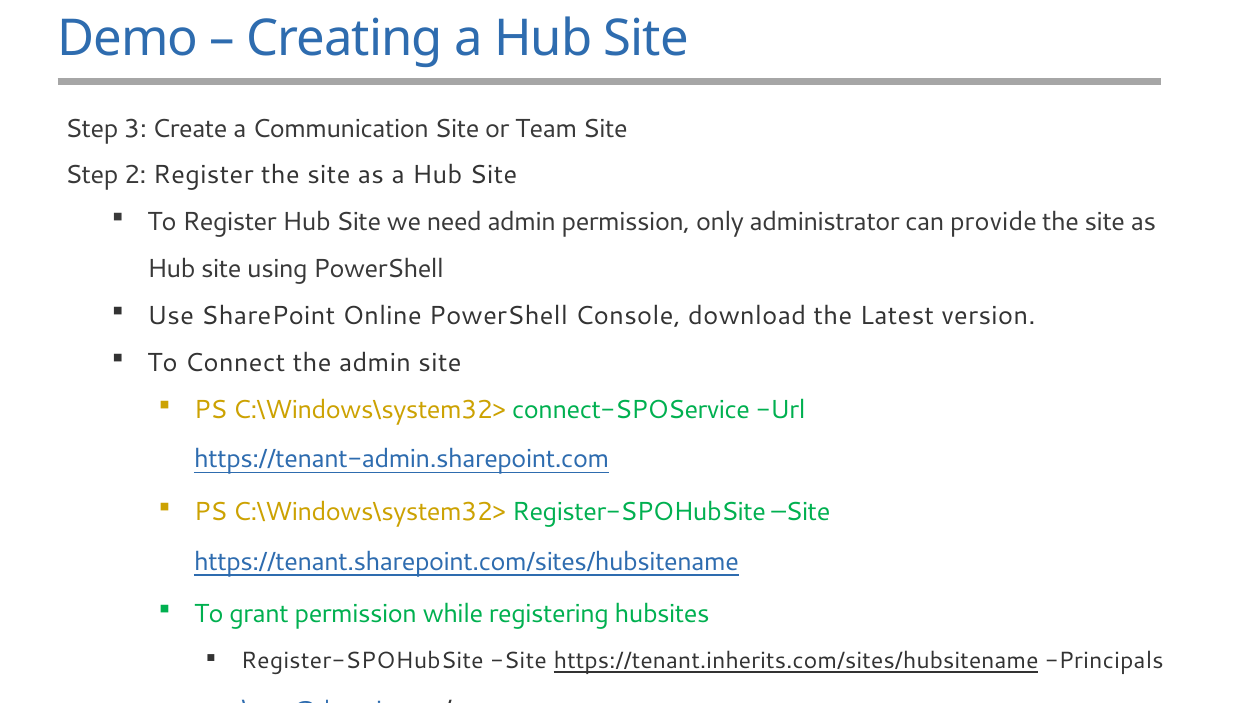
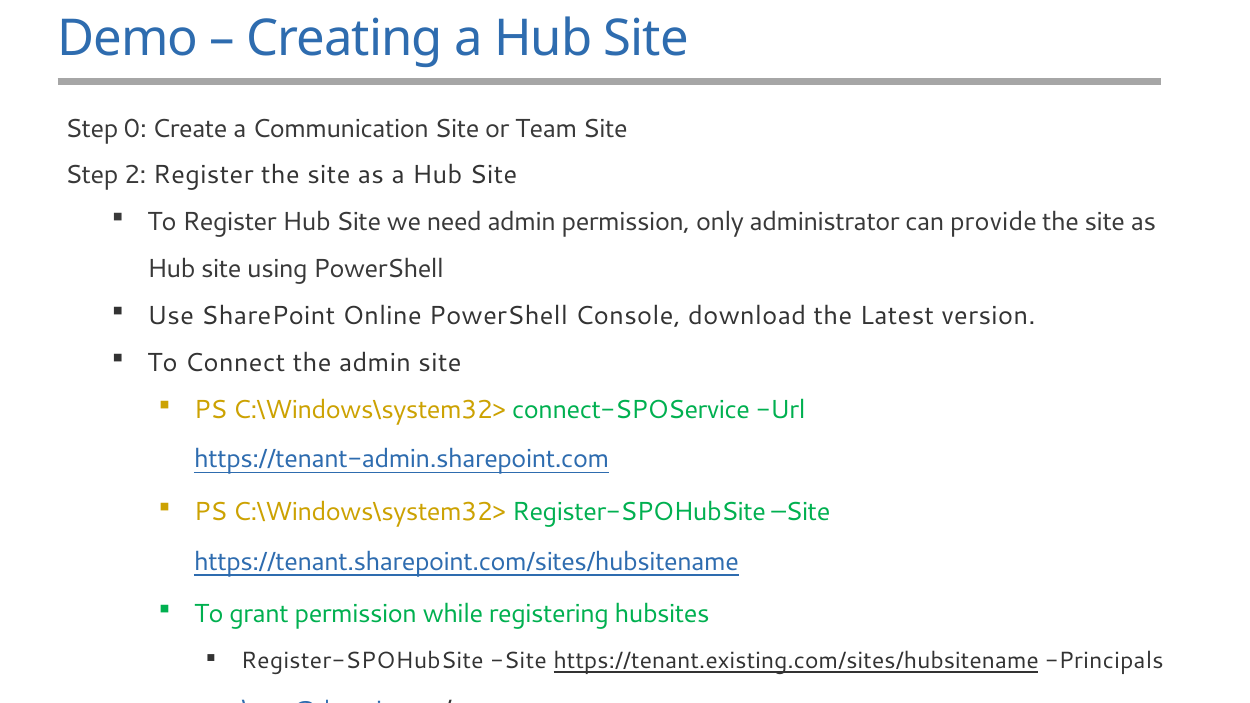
3: 3 -> 0 (135, 128)
https://tenant.inherits.com/sites/hubsitename: https://tenant.inherits.com/sites/hubsitename -> https://tenant.existing.com/sites/hubsitename (796, 661)
